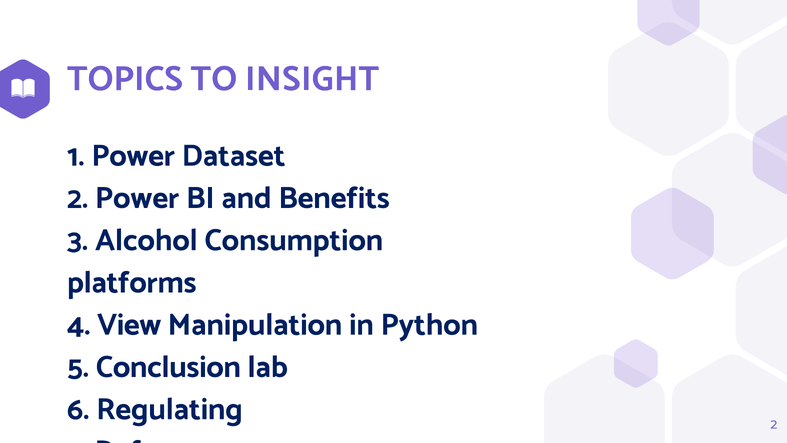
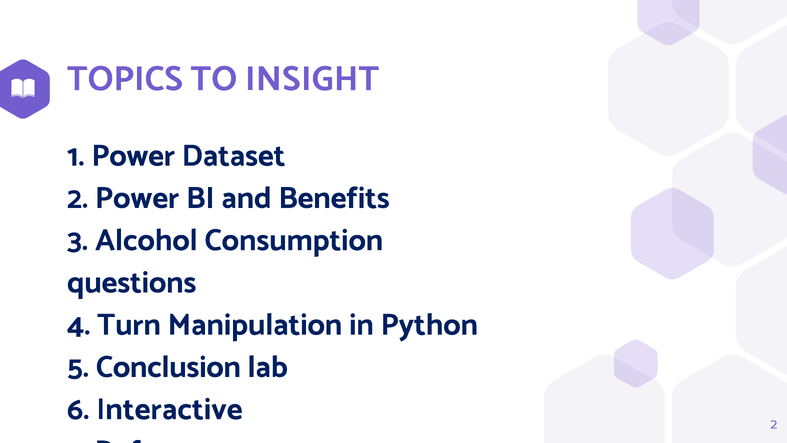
platforms: platforms -> questions (132, 282)
View: View -> Turn (129, 324)
Regulating: Regulating -> Interactive (169, 409)
